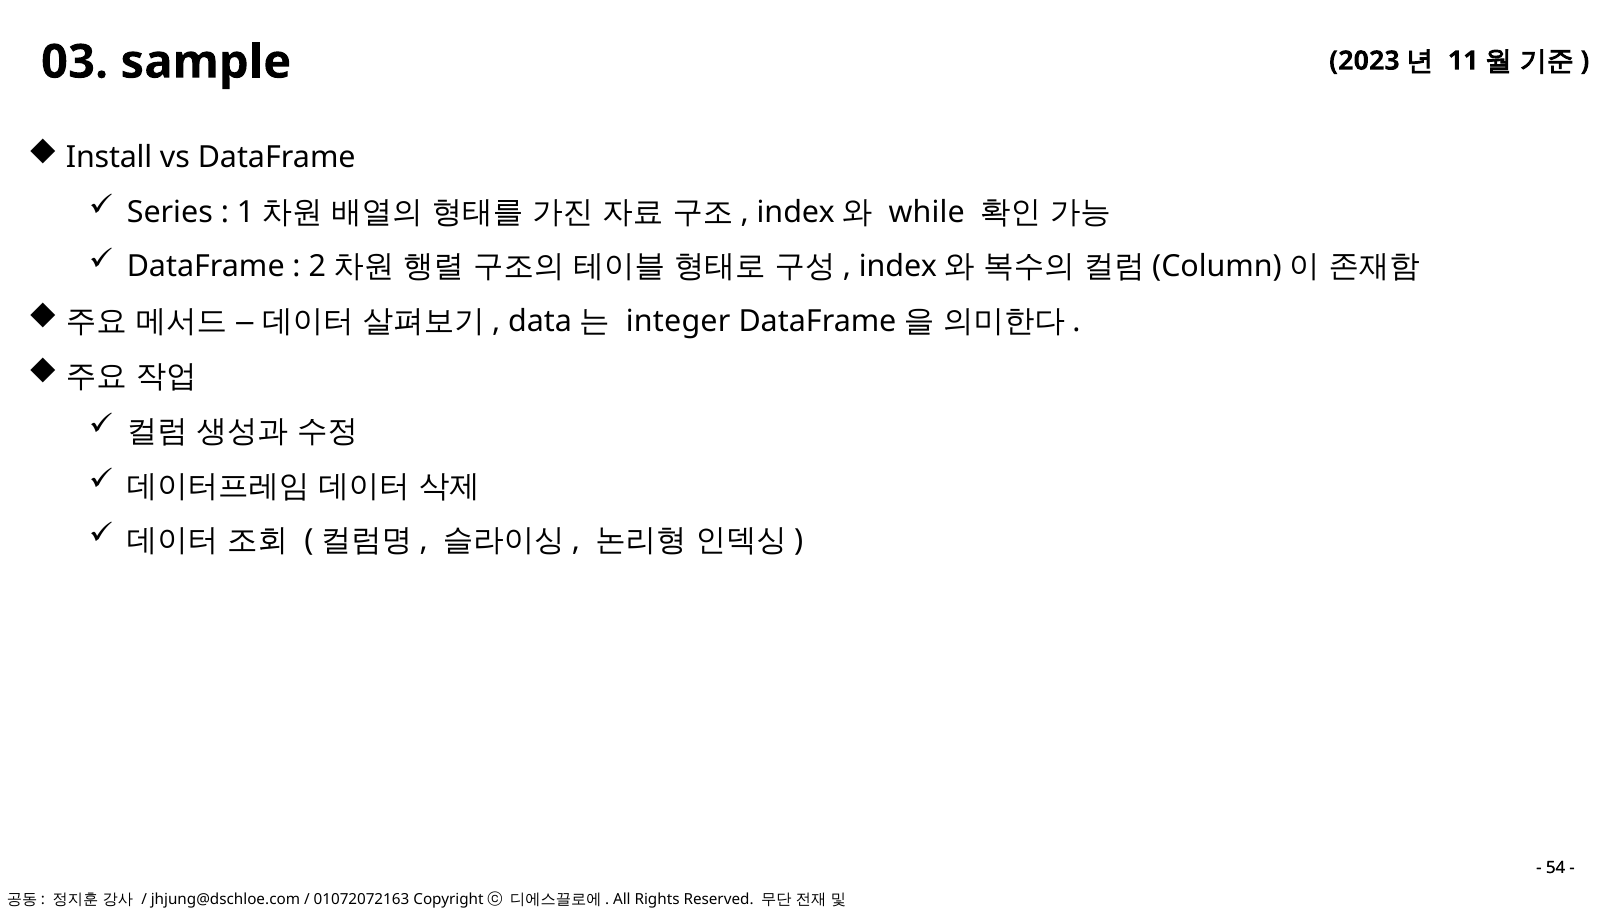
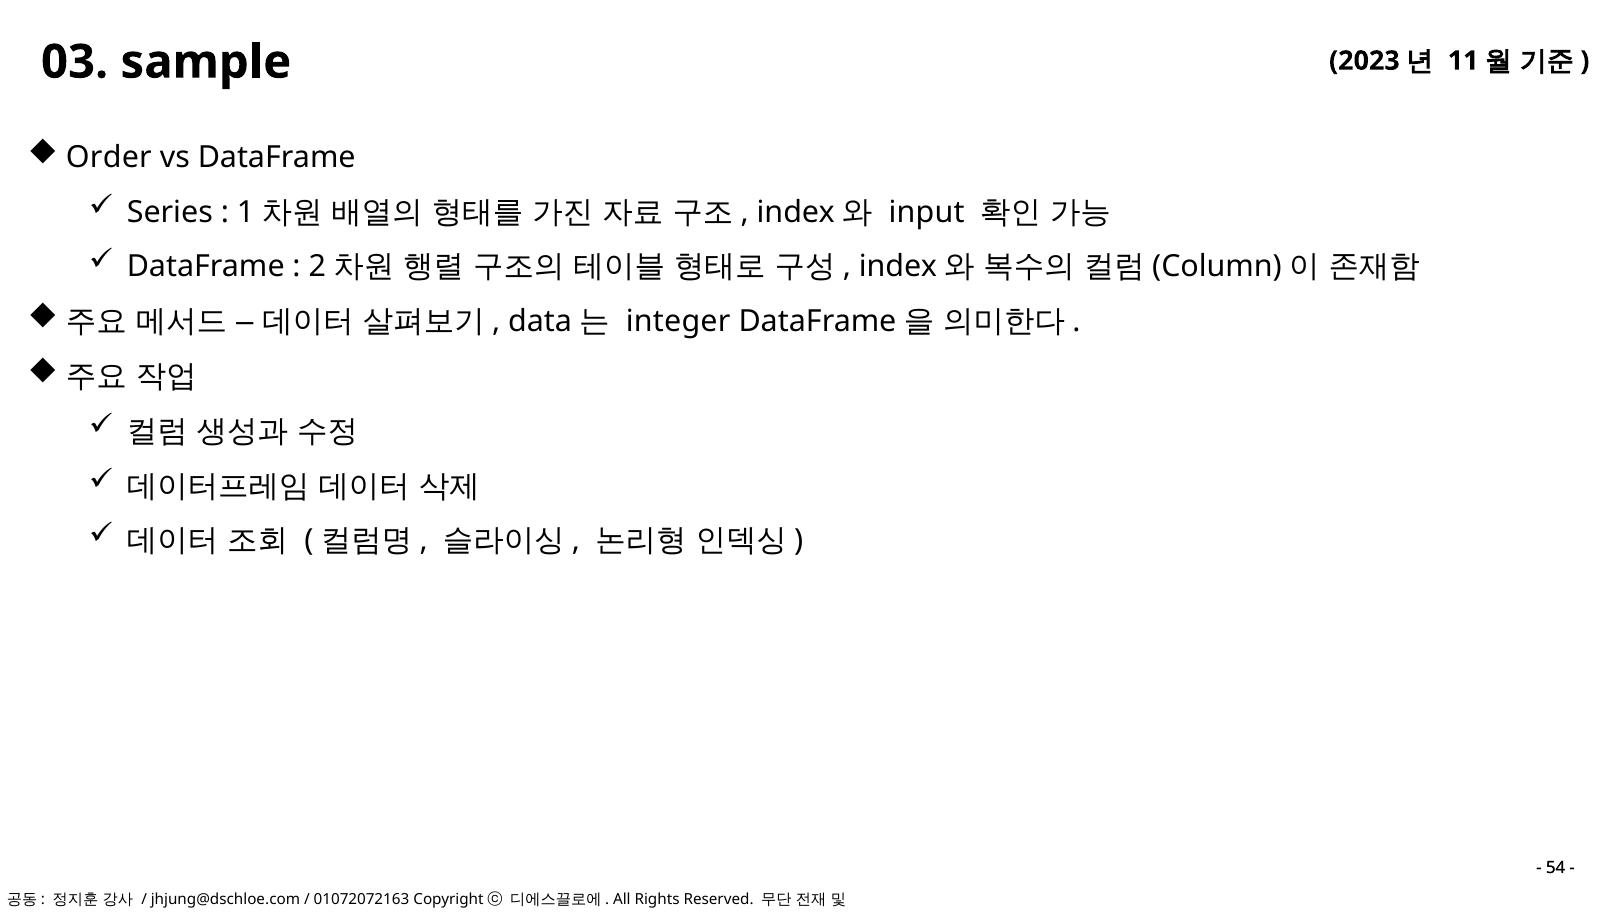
Install: Install -> Order (109, 157)
while: while -> input (927, 212)
